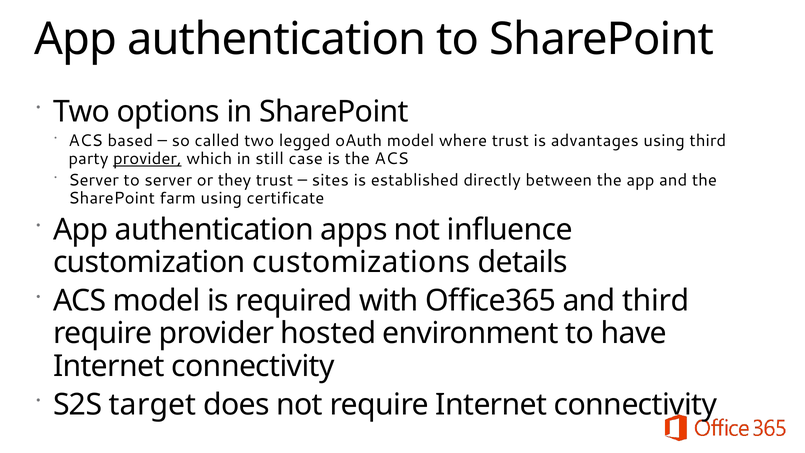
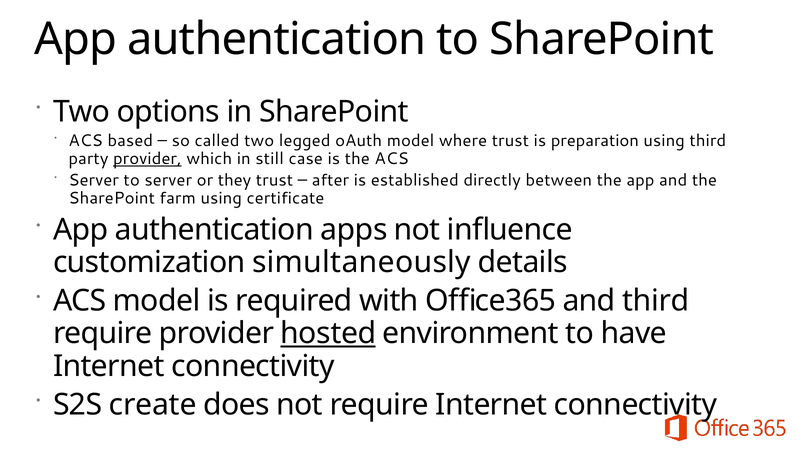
advantages: advantages -> preparation (595, 141)
sites: sites -> after (330, 180)
customizations: customizations -> simultaneously (361, 262)
hosted underline: none -> present (328, 333)
target: target -> create (153, 405)
